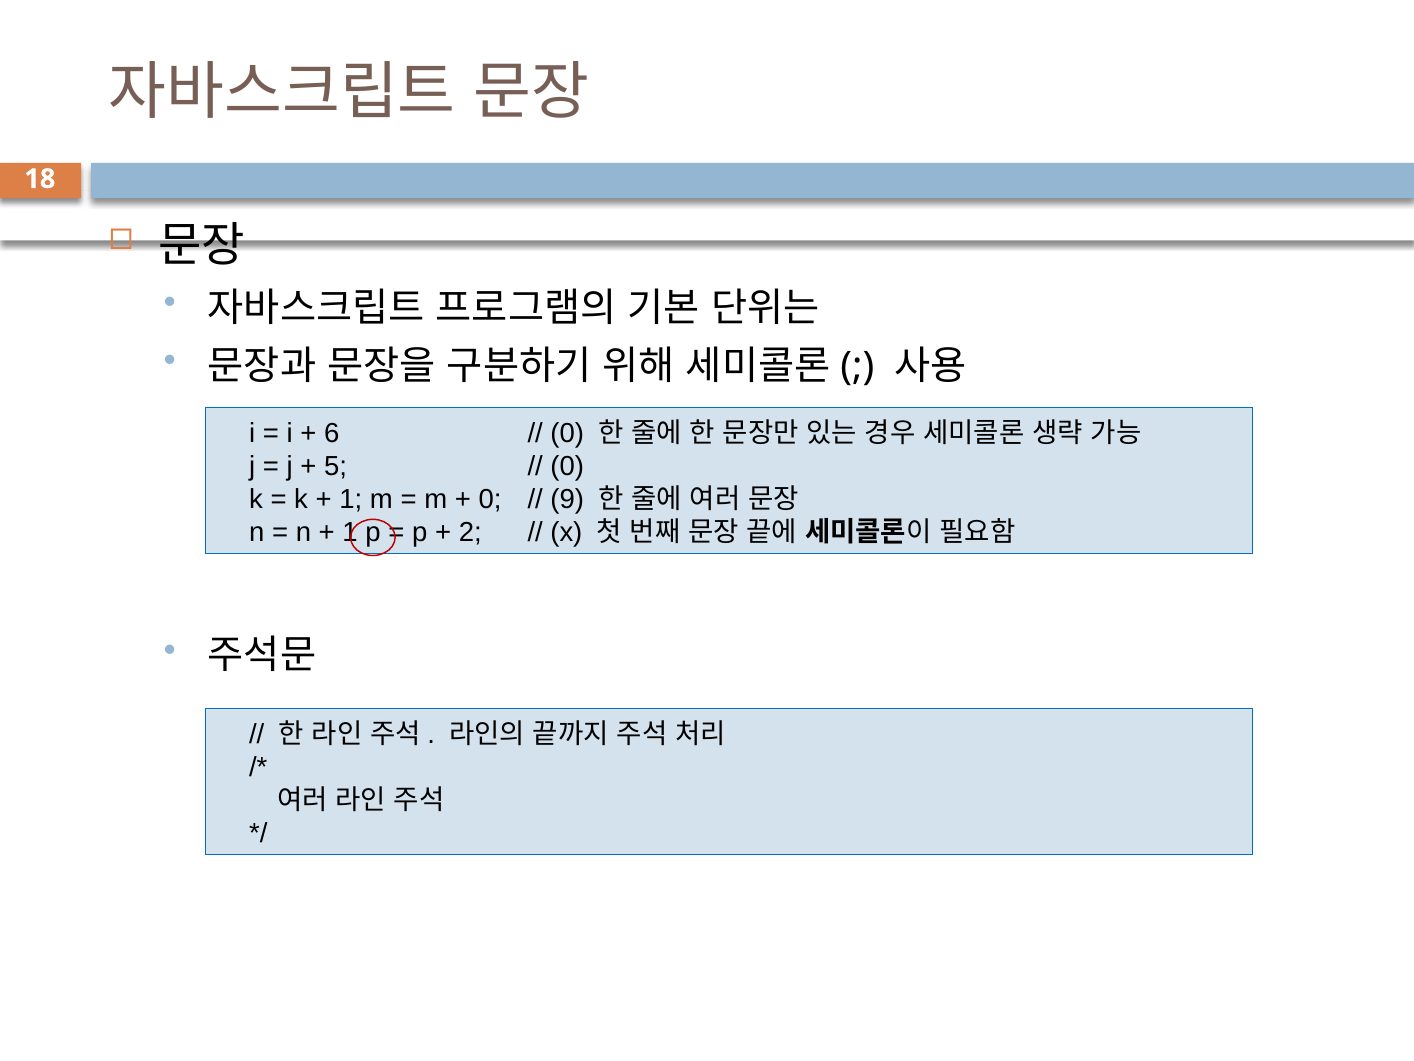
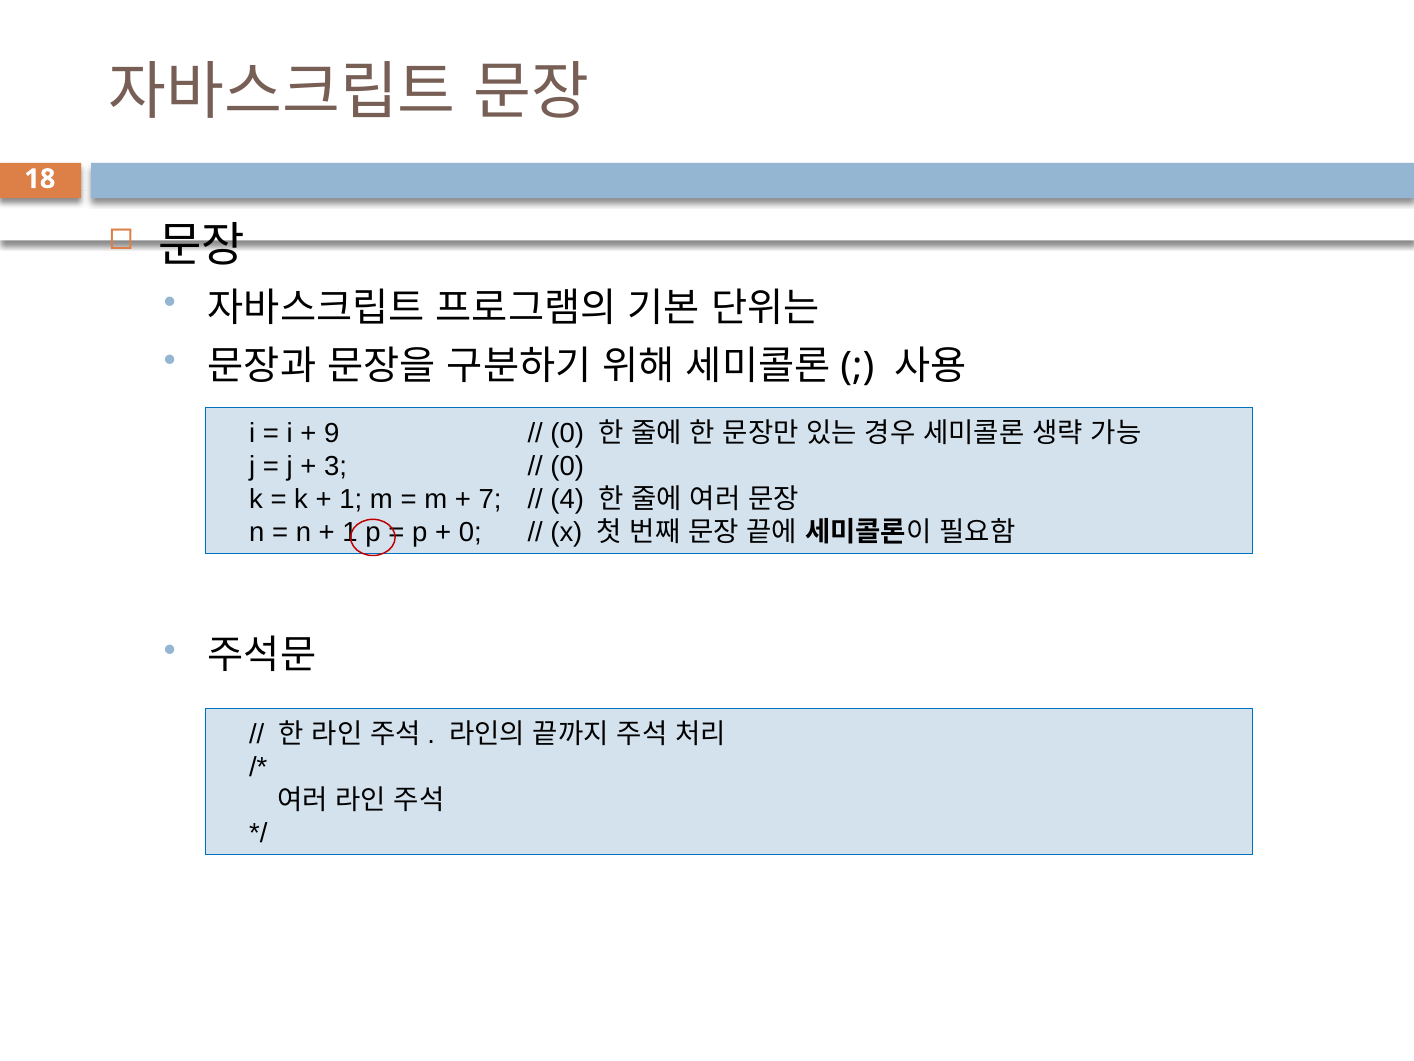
6: 6 -> 9 (332, 433)
5: 5 -> 3 (335, 466)
0: 0 -> 7 (490, 499)
9: 9 -> 4 (567, 499)
2: 2 -> 0 (470, 532)
